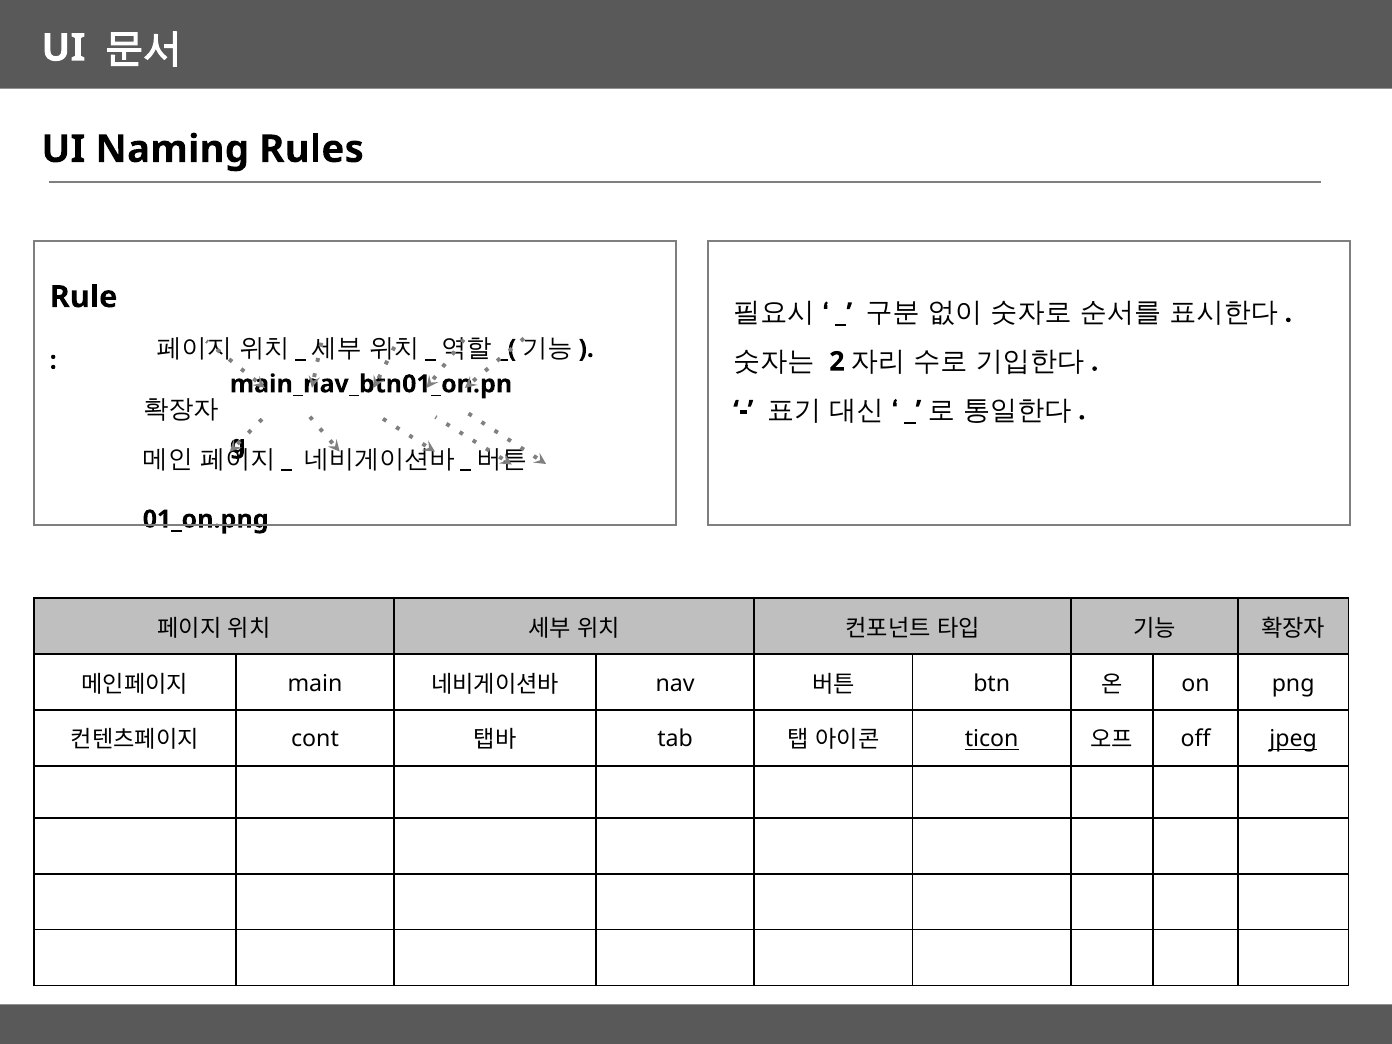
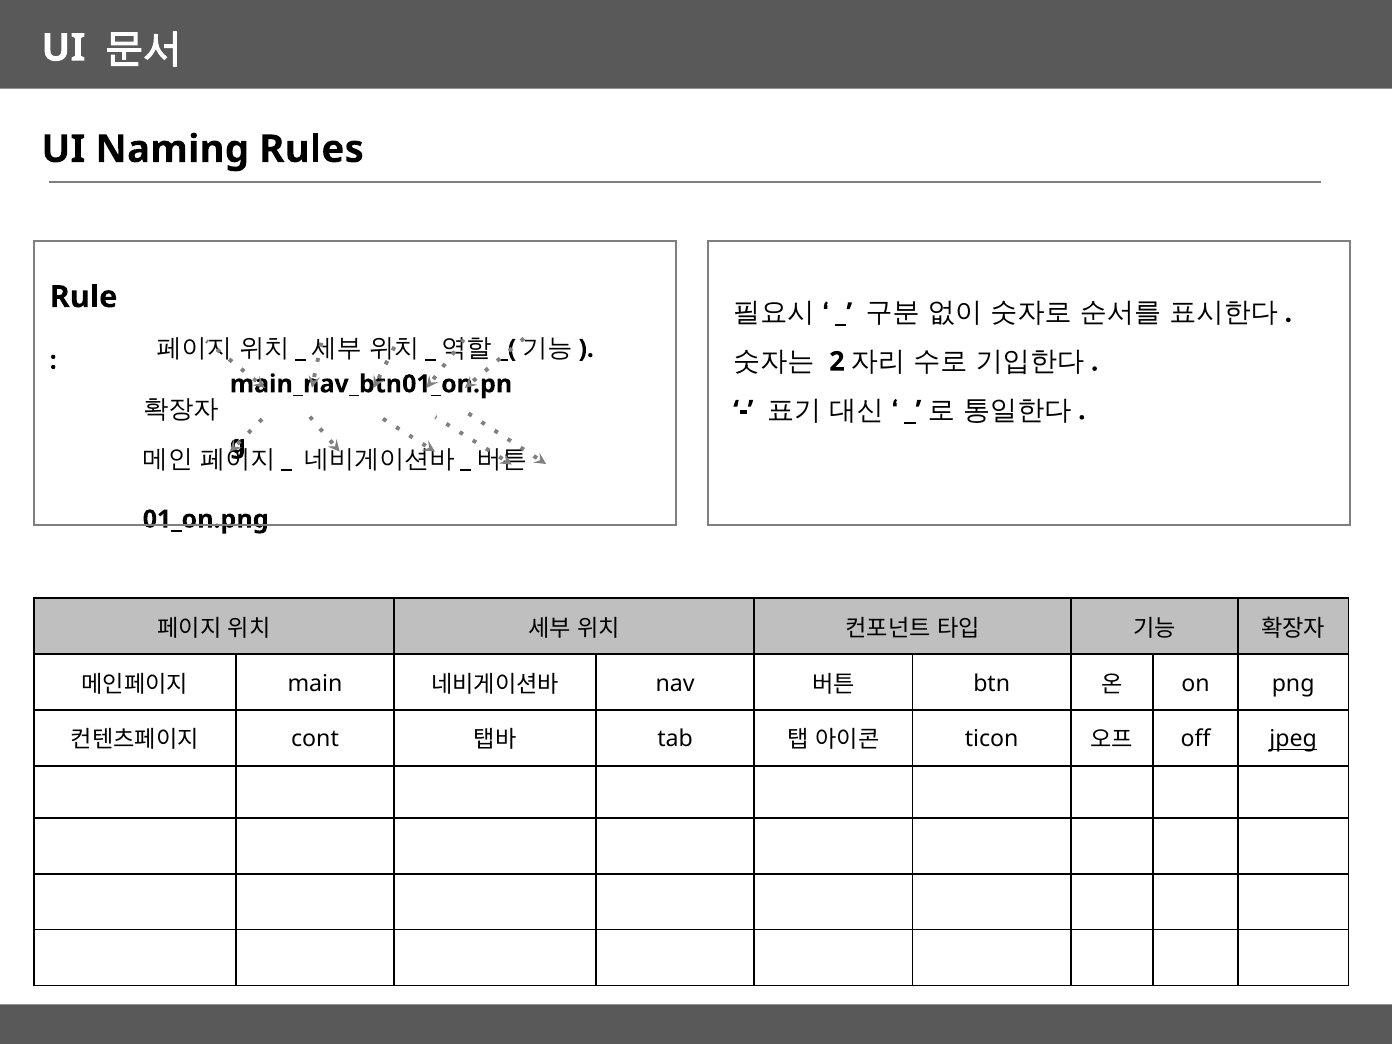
ticon underline: present -> none (992, 739)
